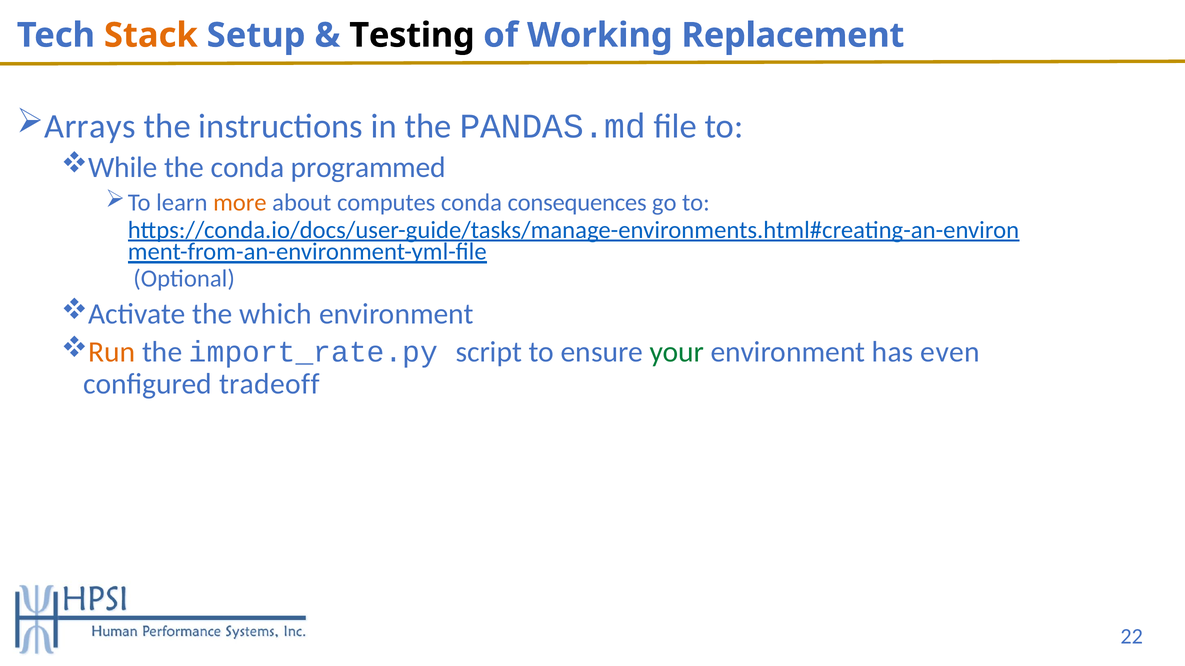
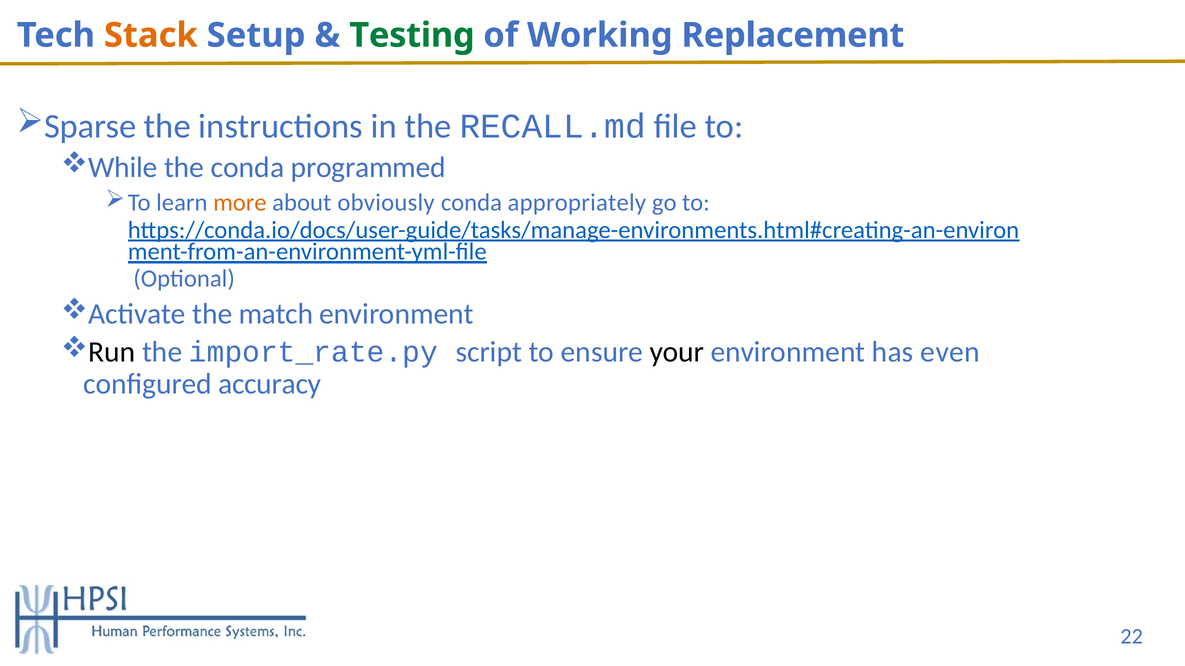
Testing colour: black -> green (412, 35)
Arrays: Arrays -> Sparse (90, 127)
PANDAS.md: PANDAS.md -> RECALL.md (553, 127)
computes: computes -> obviously (386, 203)
consequences: consequences -> appropriately (577, 203)
which: which -> match (276, 314)
Run colour: orange -> black (112, 352)
your colour: green -> black (677, 352)
tradeoff: tradeoff -> accuracy (270, 384)
